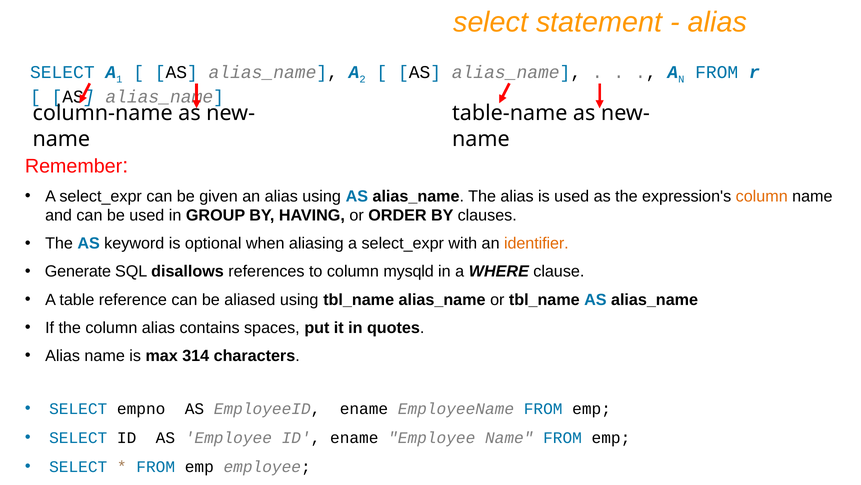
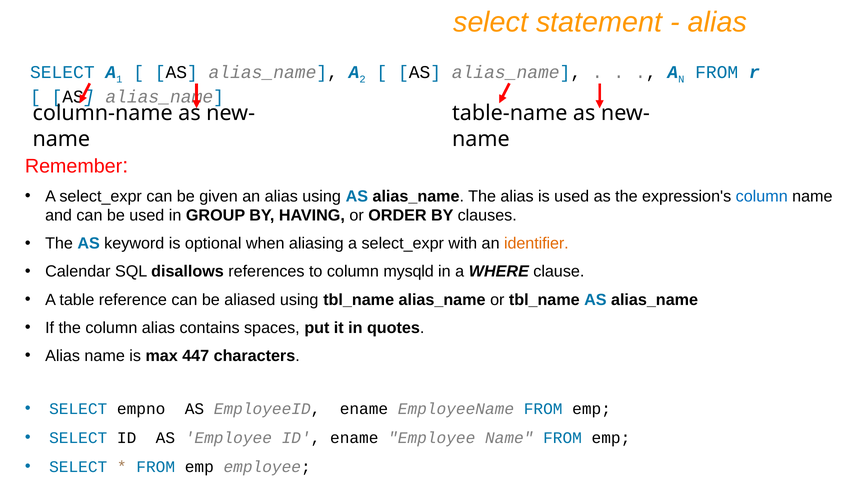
column colour: orange -> blue (762, 196)
Generate: Generate -> Calendar (78, 271)
314: 314 -> 447 (196, 355)
